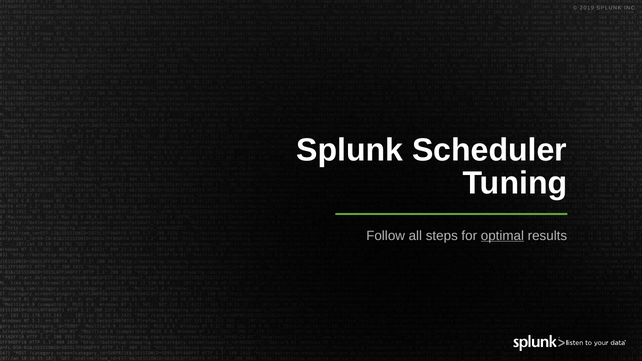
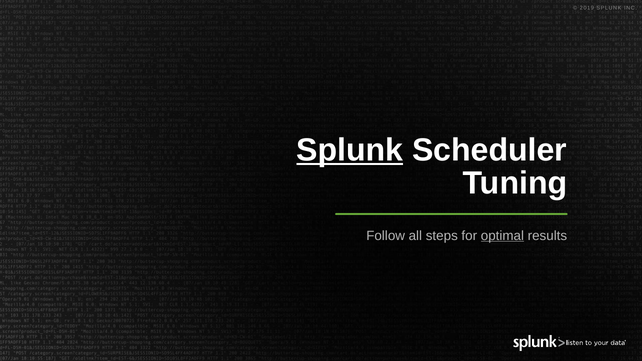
Splunk underline: none -> present (350, 150)
